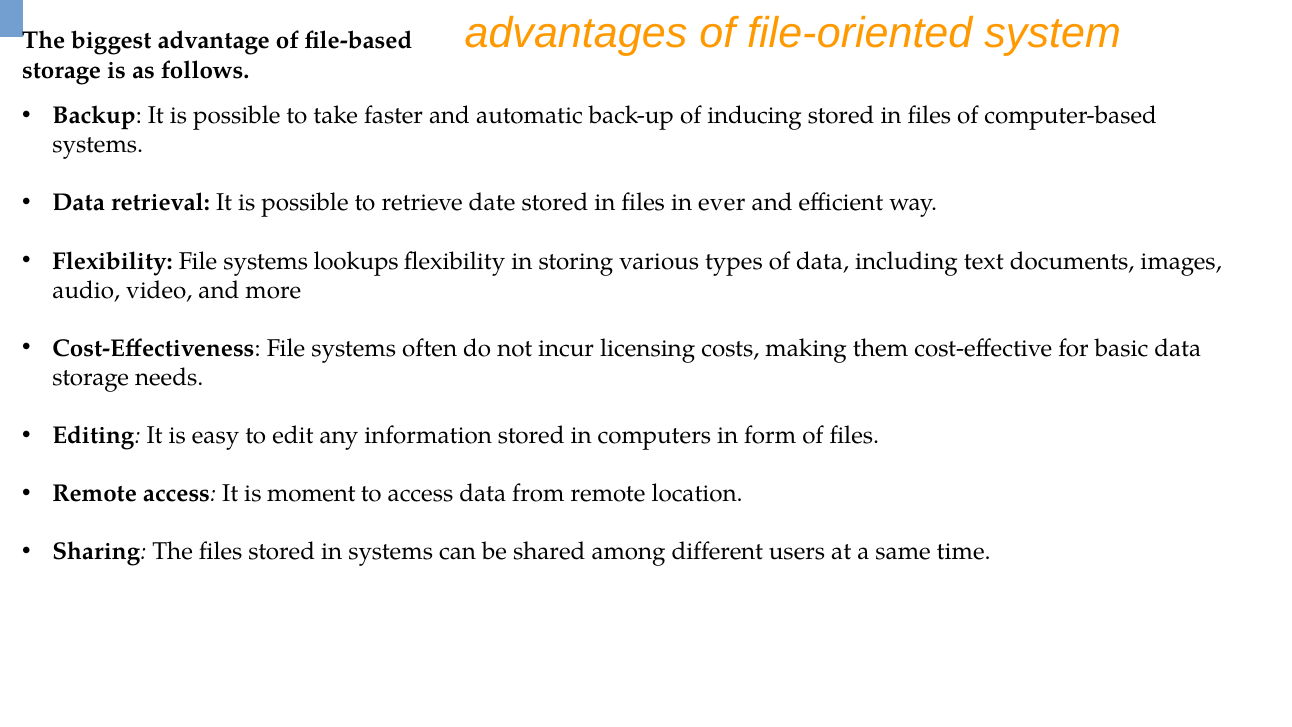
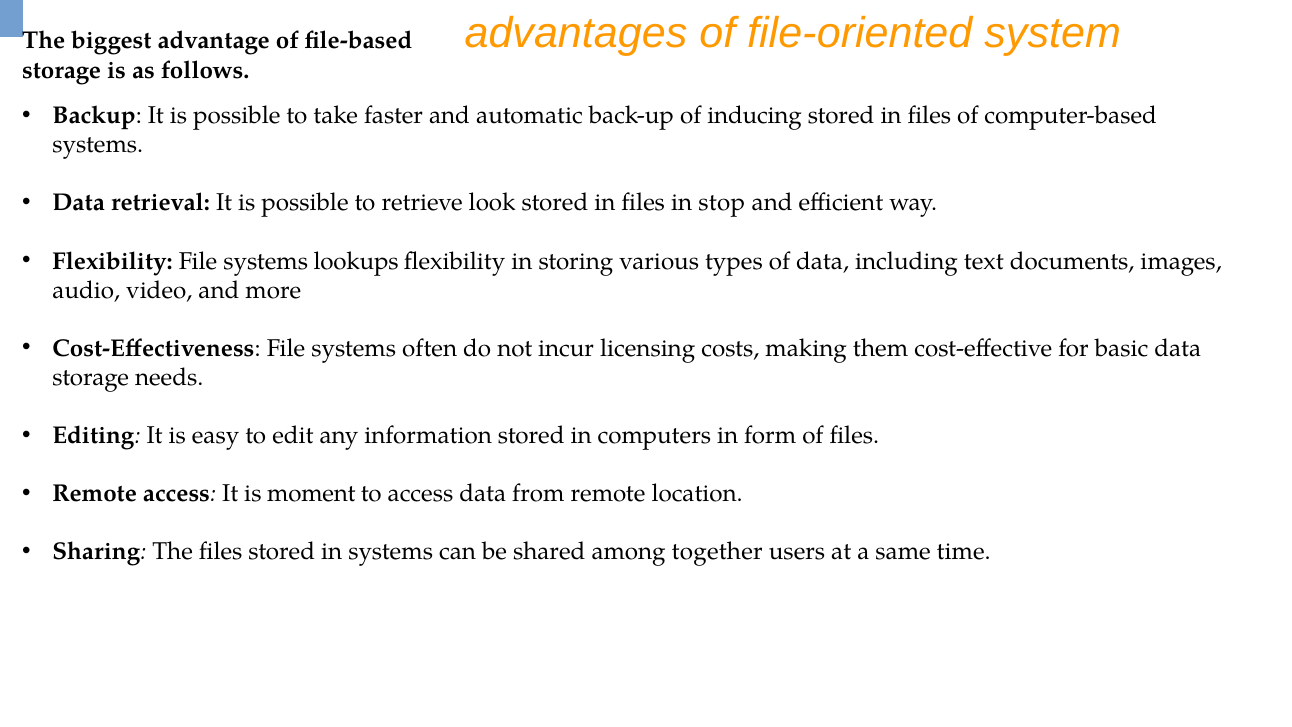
date: date -> look (492, 203)
ever: ever -> stop (722, 203)
different: different -> together (717, 552)
